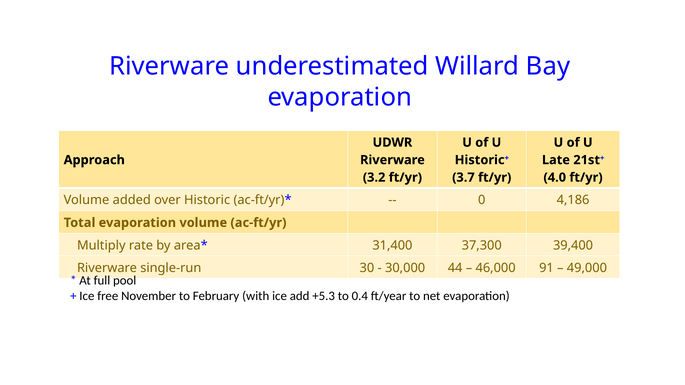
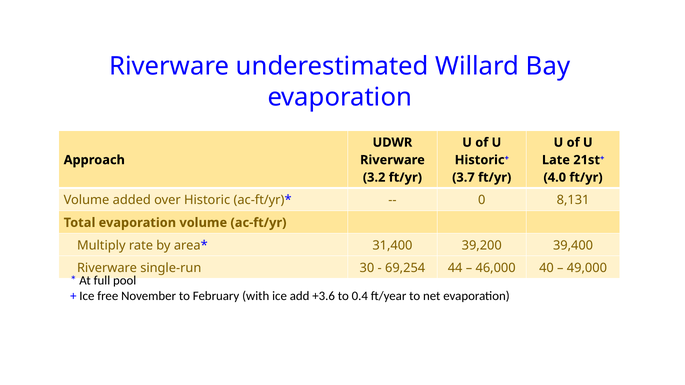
4,186: 4,186 -> 8,131 (573, 200)
37,300: 37,300 -> 39,200 (482, 245)
30,000: 30,000 -> 69,254 (405, 268)
91: 91 -> 40 (546, 268)
+5.3: +5.3 -> +3.6 (324, 296)
